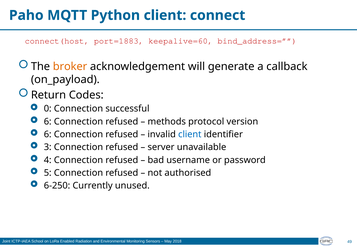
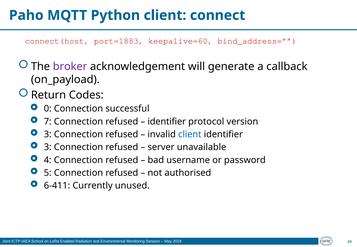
broker colour: orange -> purple (70, 66)
6: 6 -> 7 (48, 122)
methods: methods -> identifier (167, 122)
6: 6 -> 3 (48, 134)
6-250: 6-250 -> 6-411 (57, 186)
